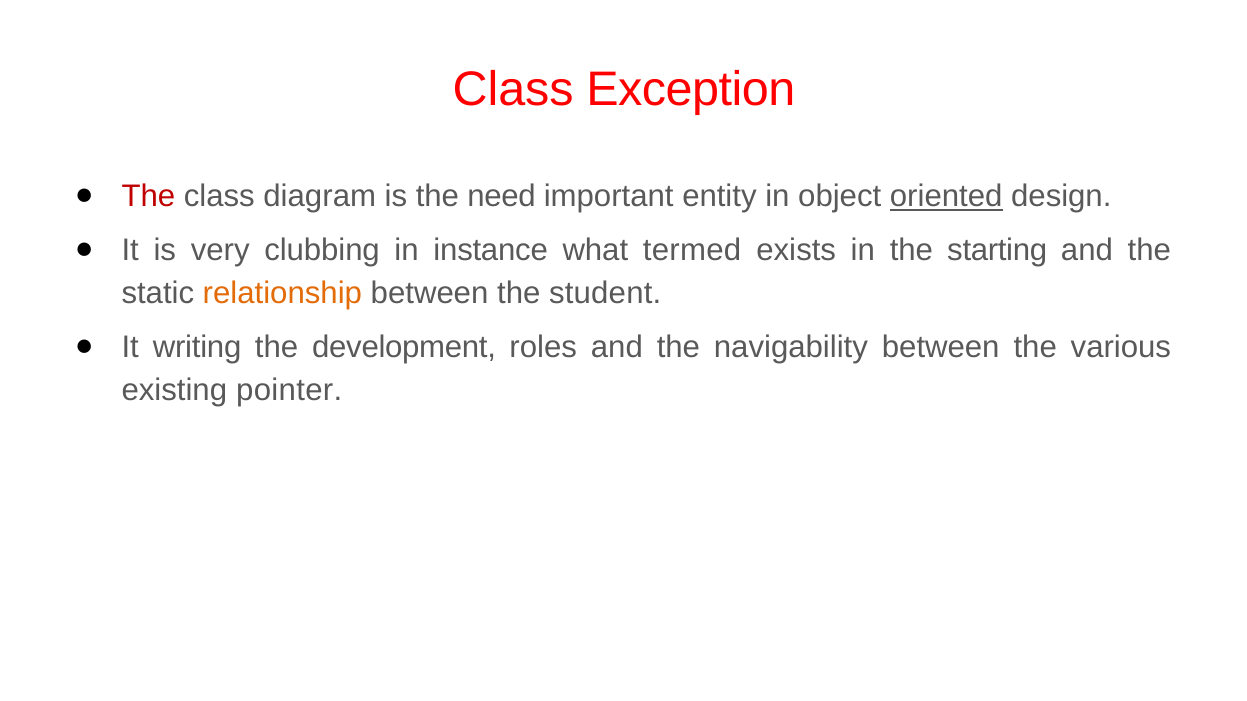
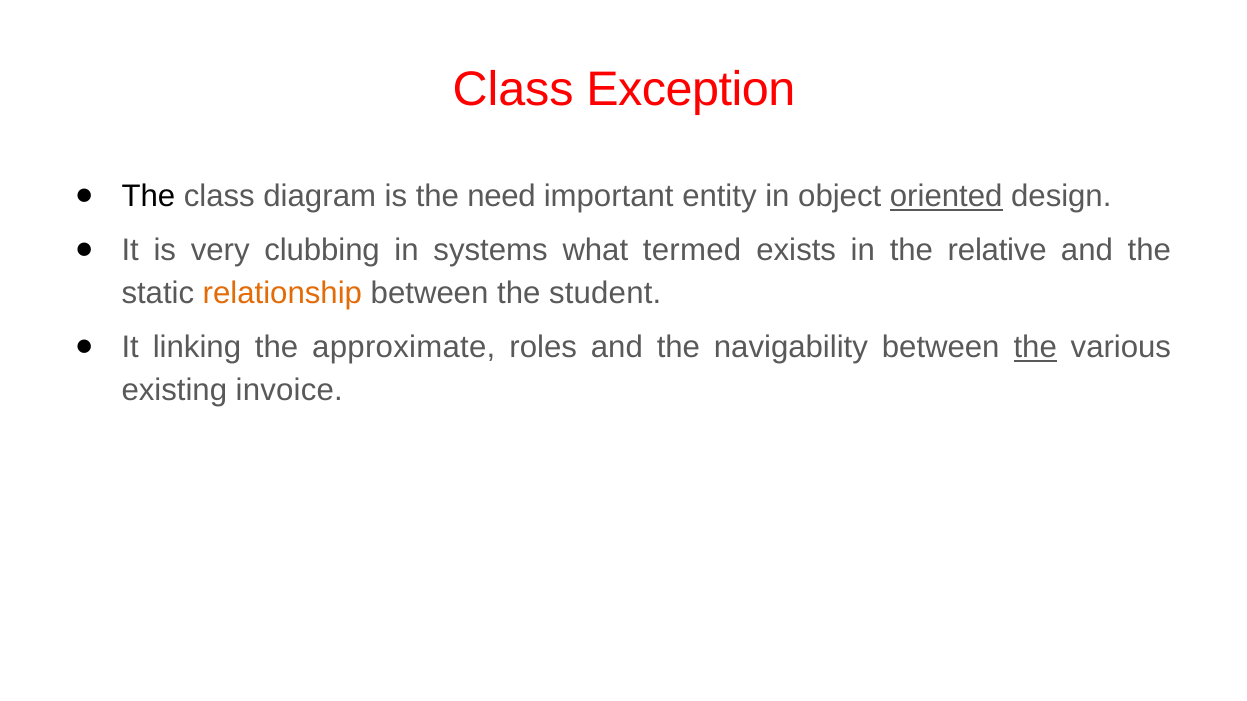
The colour: red -> black (148, 196)
instance: instance -> systems (491, 251)
starting: starting -> relative (997, 251)
writing: writing -> linking (197, 348)
development: development -> approximate (404, 348)
the underline: none -> present (1035, 348)
pointer: pointer -> invoice (289, 391)
